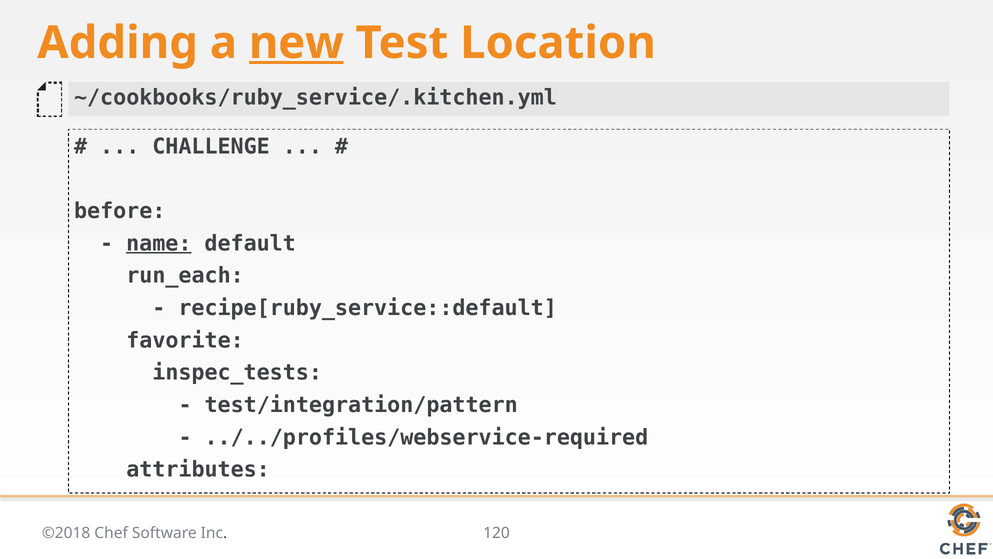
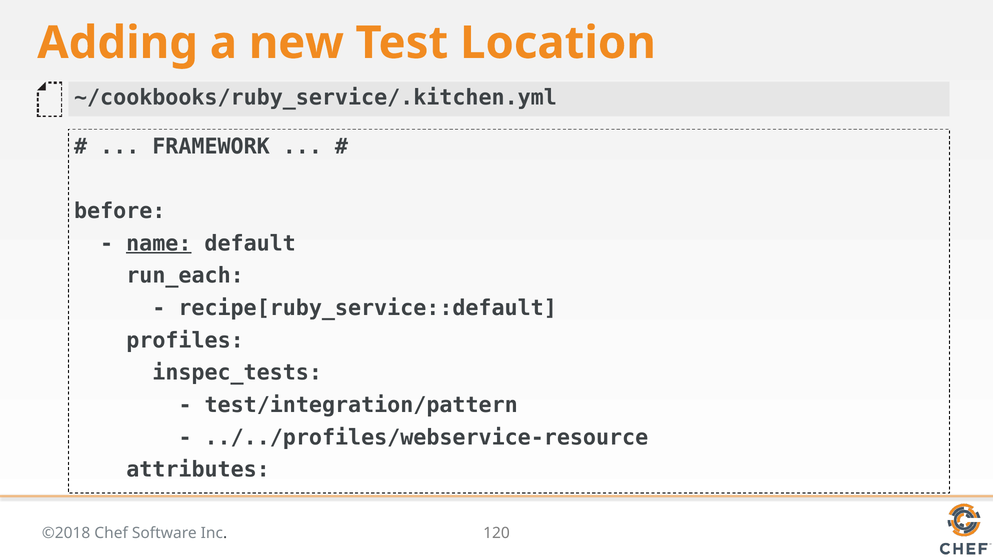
new underline: present -> none (296, 43)
CHALLENGE: CHALLENGE -> FRAMEWORK (211, 146)
favorite: favorite -> profiles (185, 340)
../../profiles/webservice-required: ../../profiles/webservice-required -> ../../profiles/webservice-resource (426, 437)
